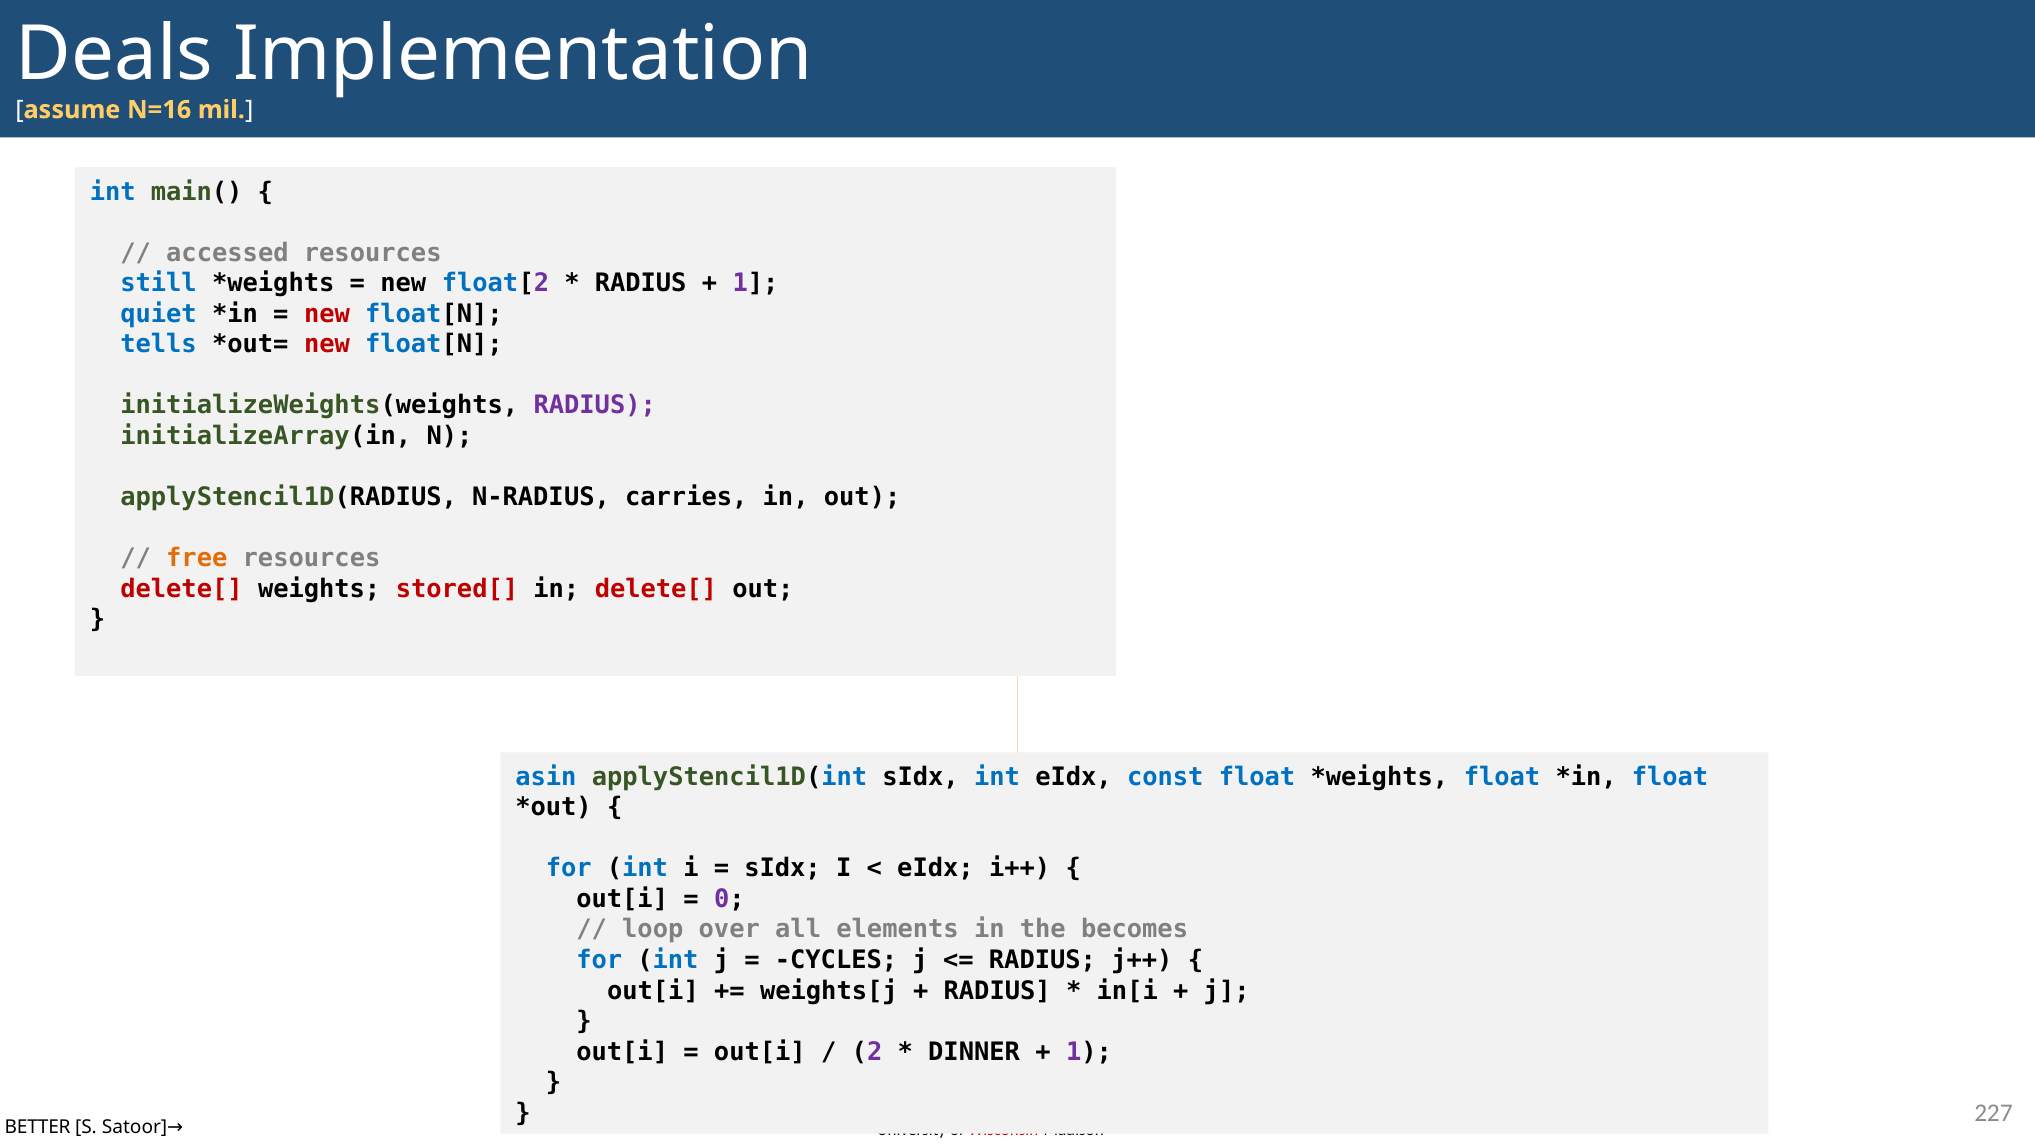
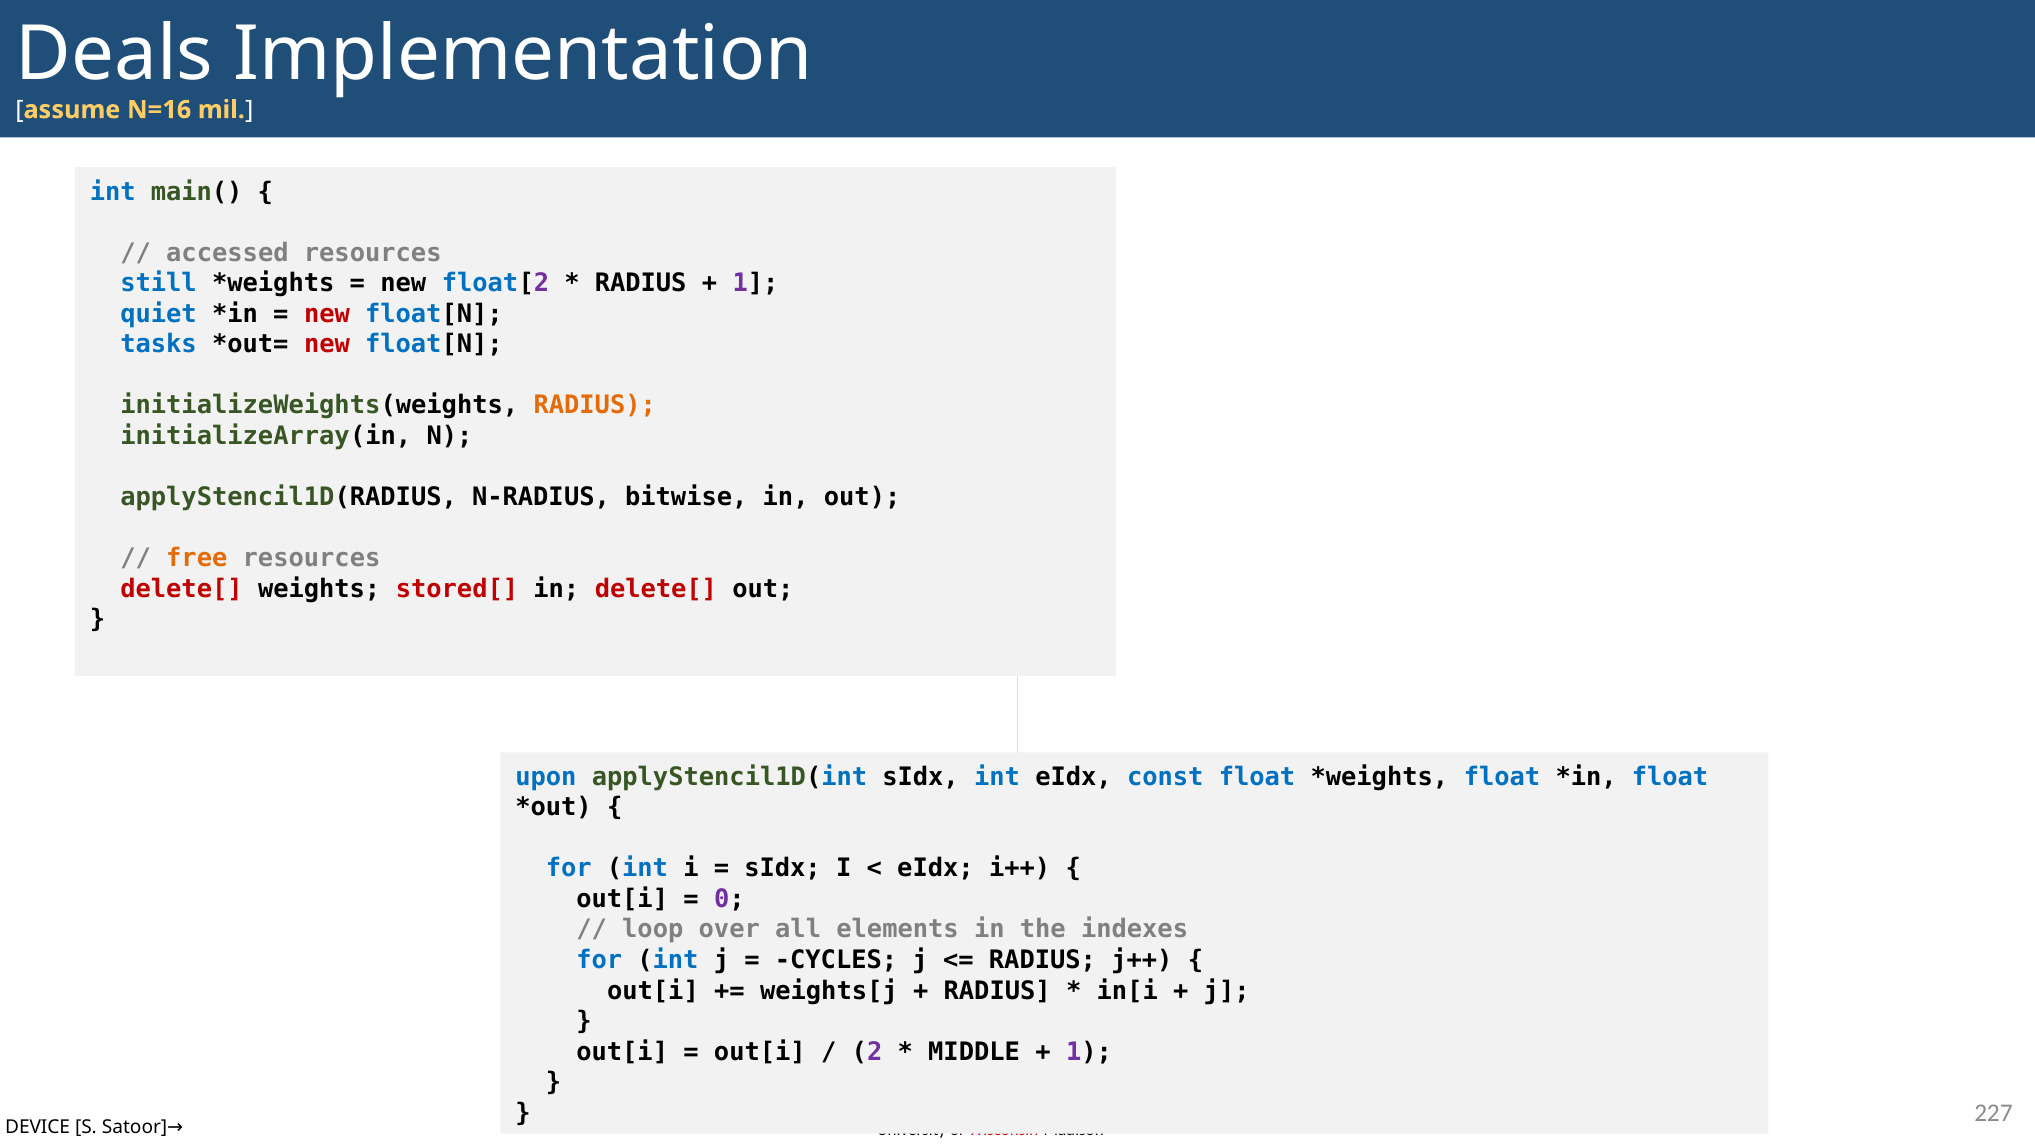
tells: tells -> tasks (159, 344)
RADIUS colour: purple -> orange (595, 405)
carries: carries -> bitwise (686, 497)
asin: asin -> upon (546, 777)
becomes: becomes -> indexes (1135, 929)
DINNER: DINNER -> MIDDLE (974, 1051)
BETTER: BETTER -> DEVICE (38, 1127)
